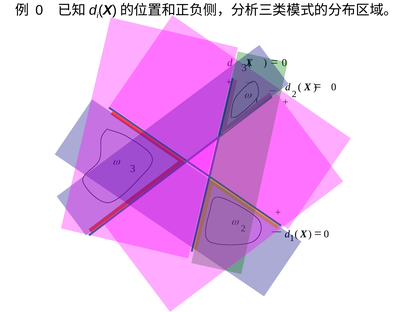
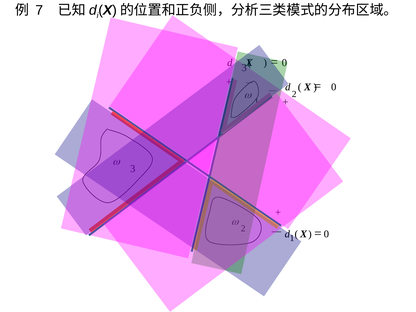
0: 0 -> 7 (39, 10)
